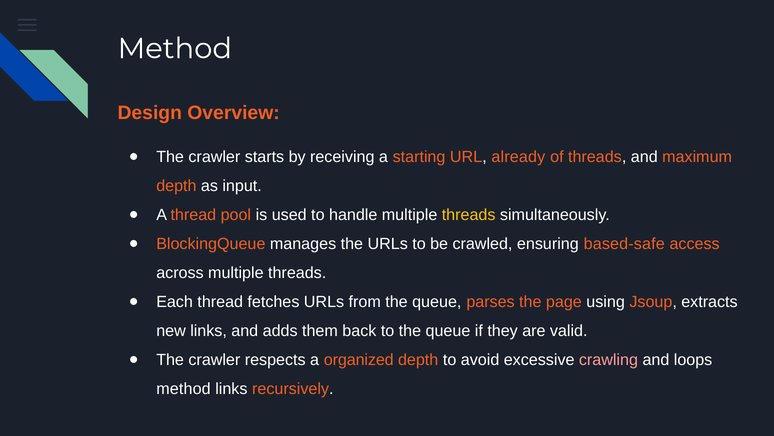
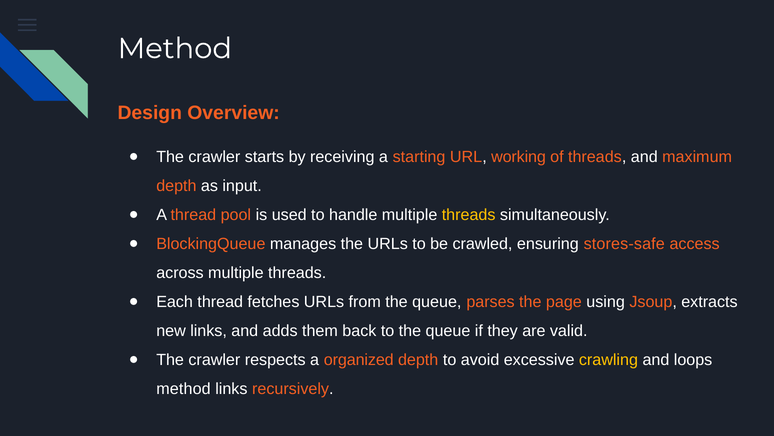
already: already -> working (519, 156)
based-safe: based-safe -> stores-safe (624, 243)
crawling colour: pink -> yellow (608, 360)
